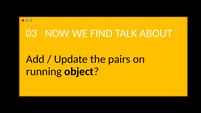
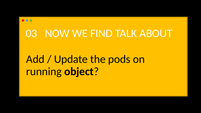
pairs: pairs -> pods (119, 59)
